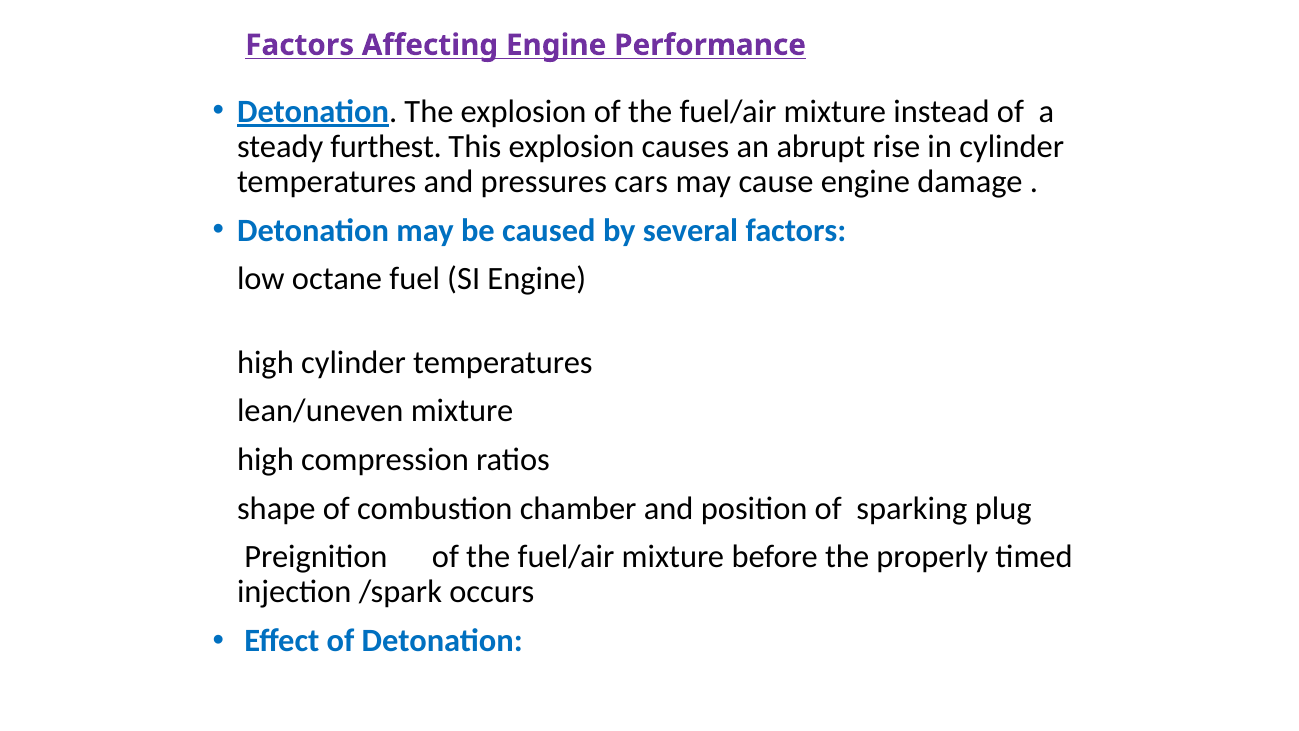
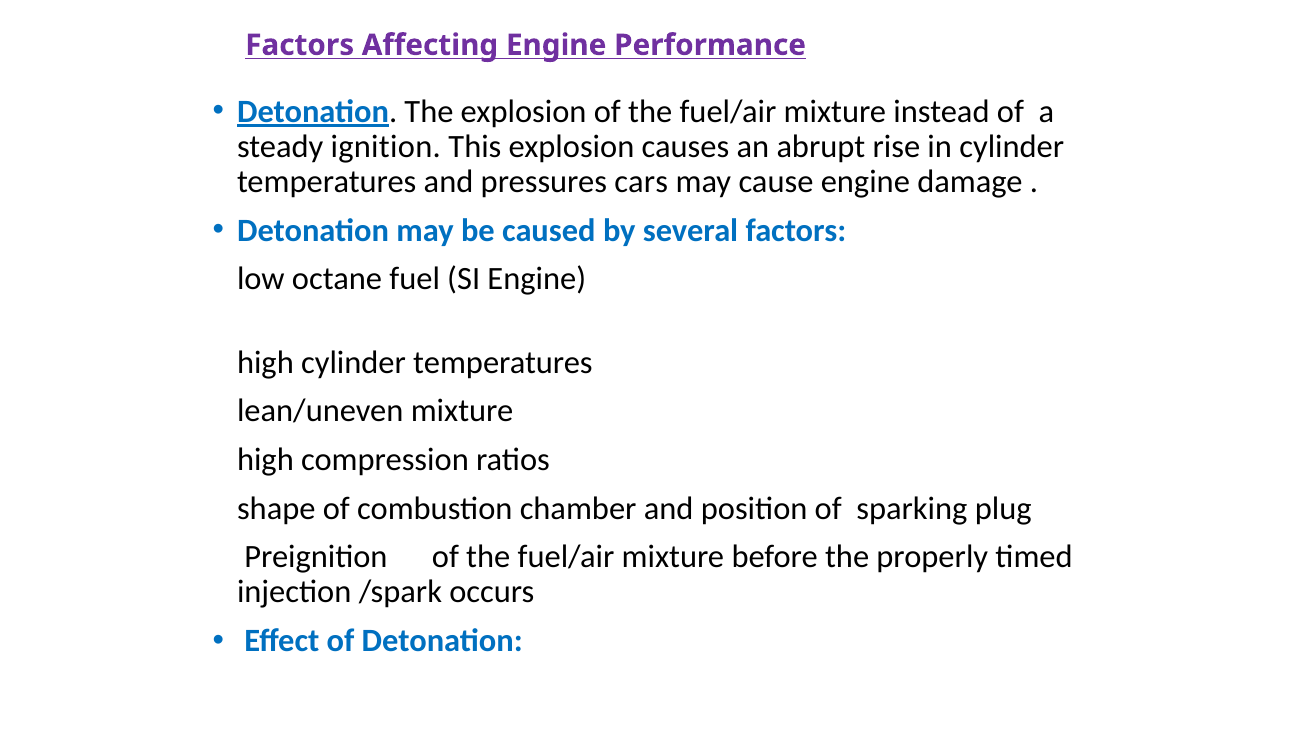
furthest: furthest -> ignition (386, 147)
